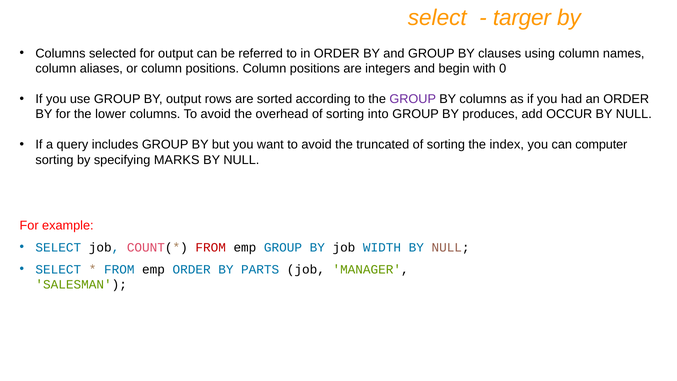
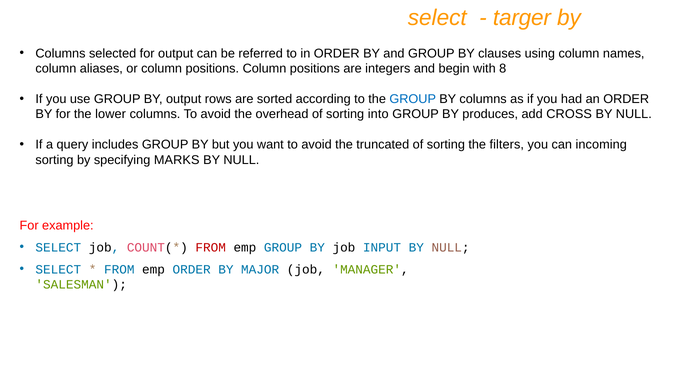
0: 0 -> 8 (503, 69)
GROUP colour: purple -> blue (413, 99)
OCCUR: OCCUR -> CROSS (569, 114)
index: index -> filters (507, 145)
computer: computer -> incoming (601, 145)
WIDTH: WIDTH -> INPUT (382, 247)
PARTS: PARTS -> MAJOR (260, 269)
